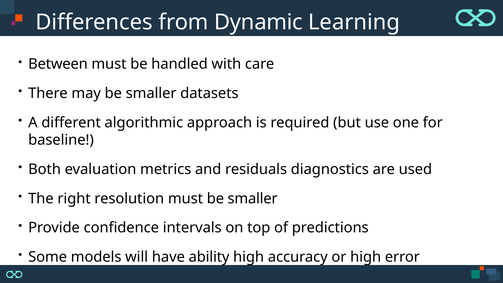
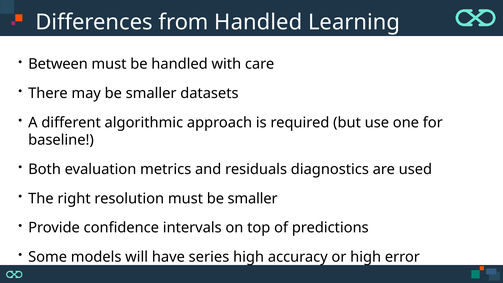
from Dynamic: Dynamic -> Handled (258, 22)
ability: ability -> series (209, 257)
